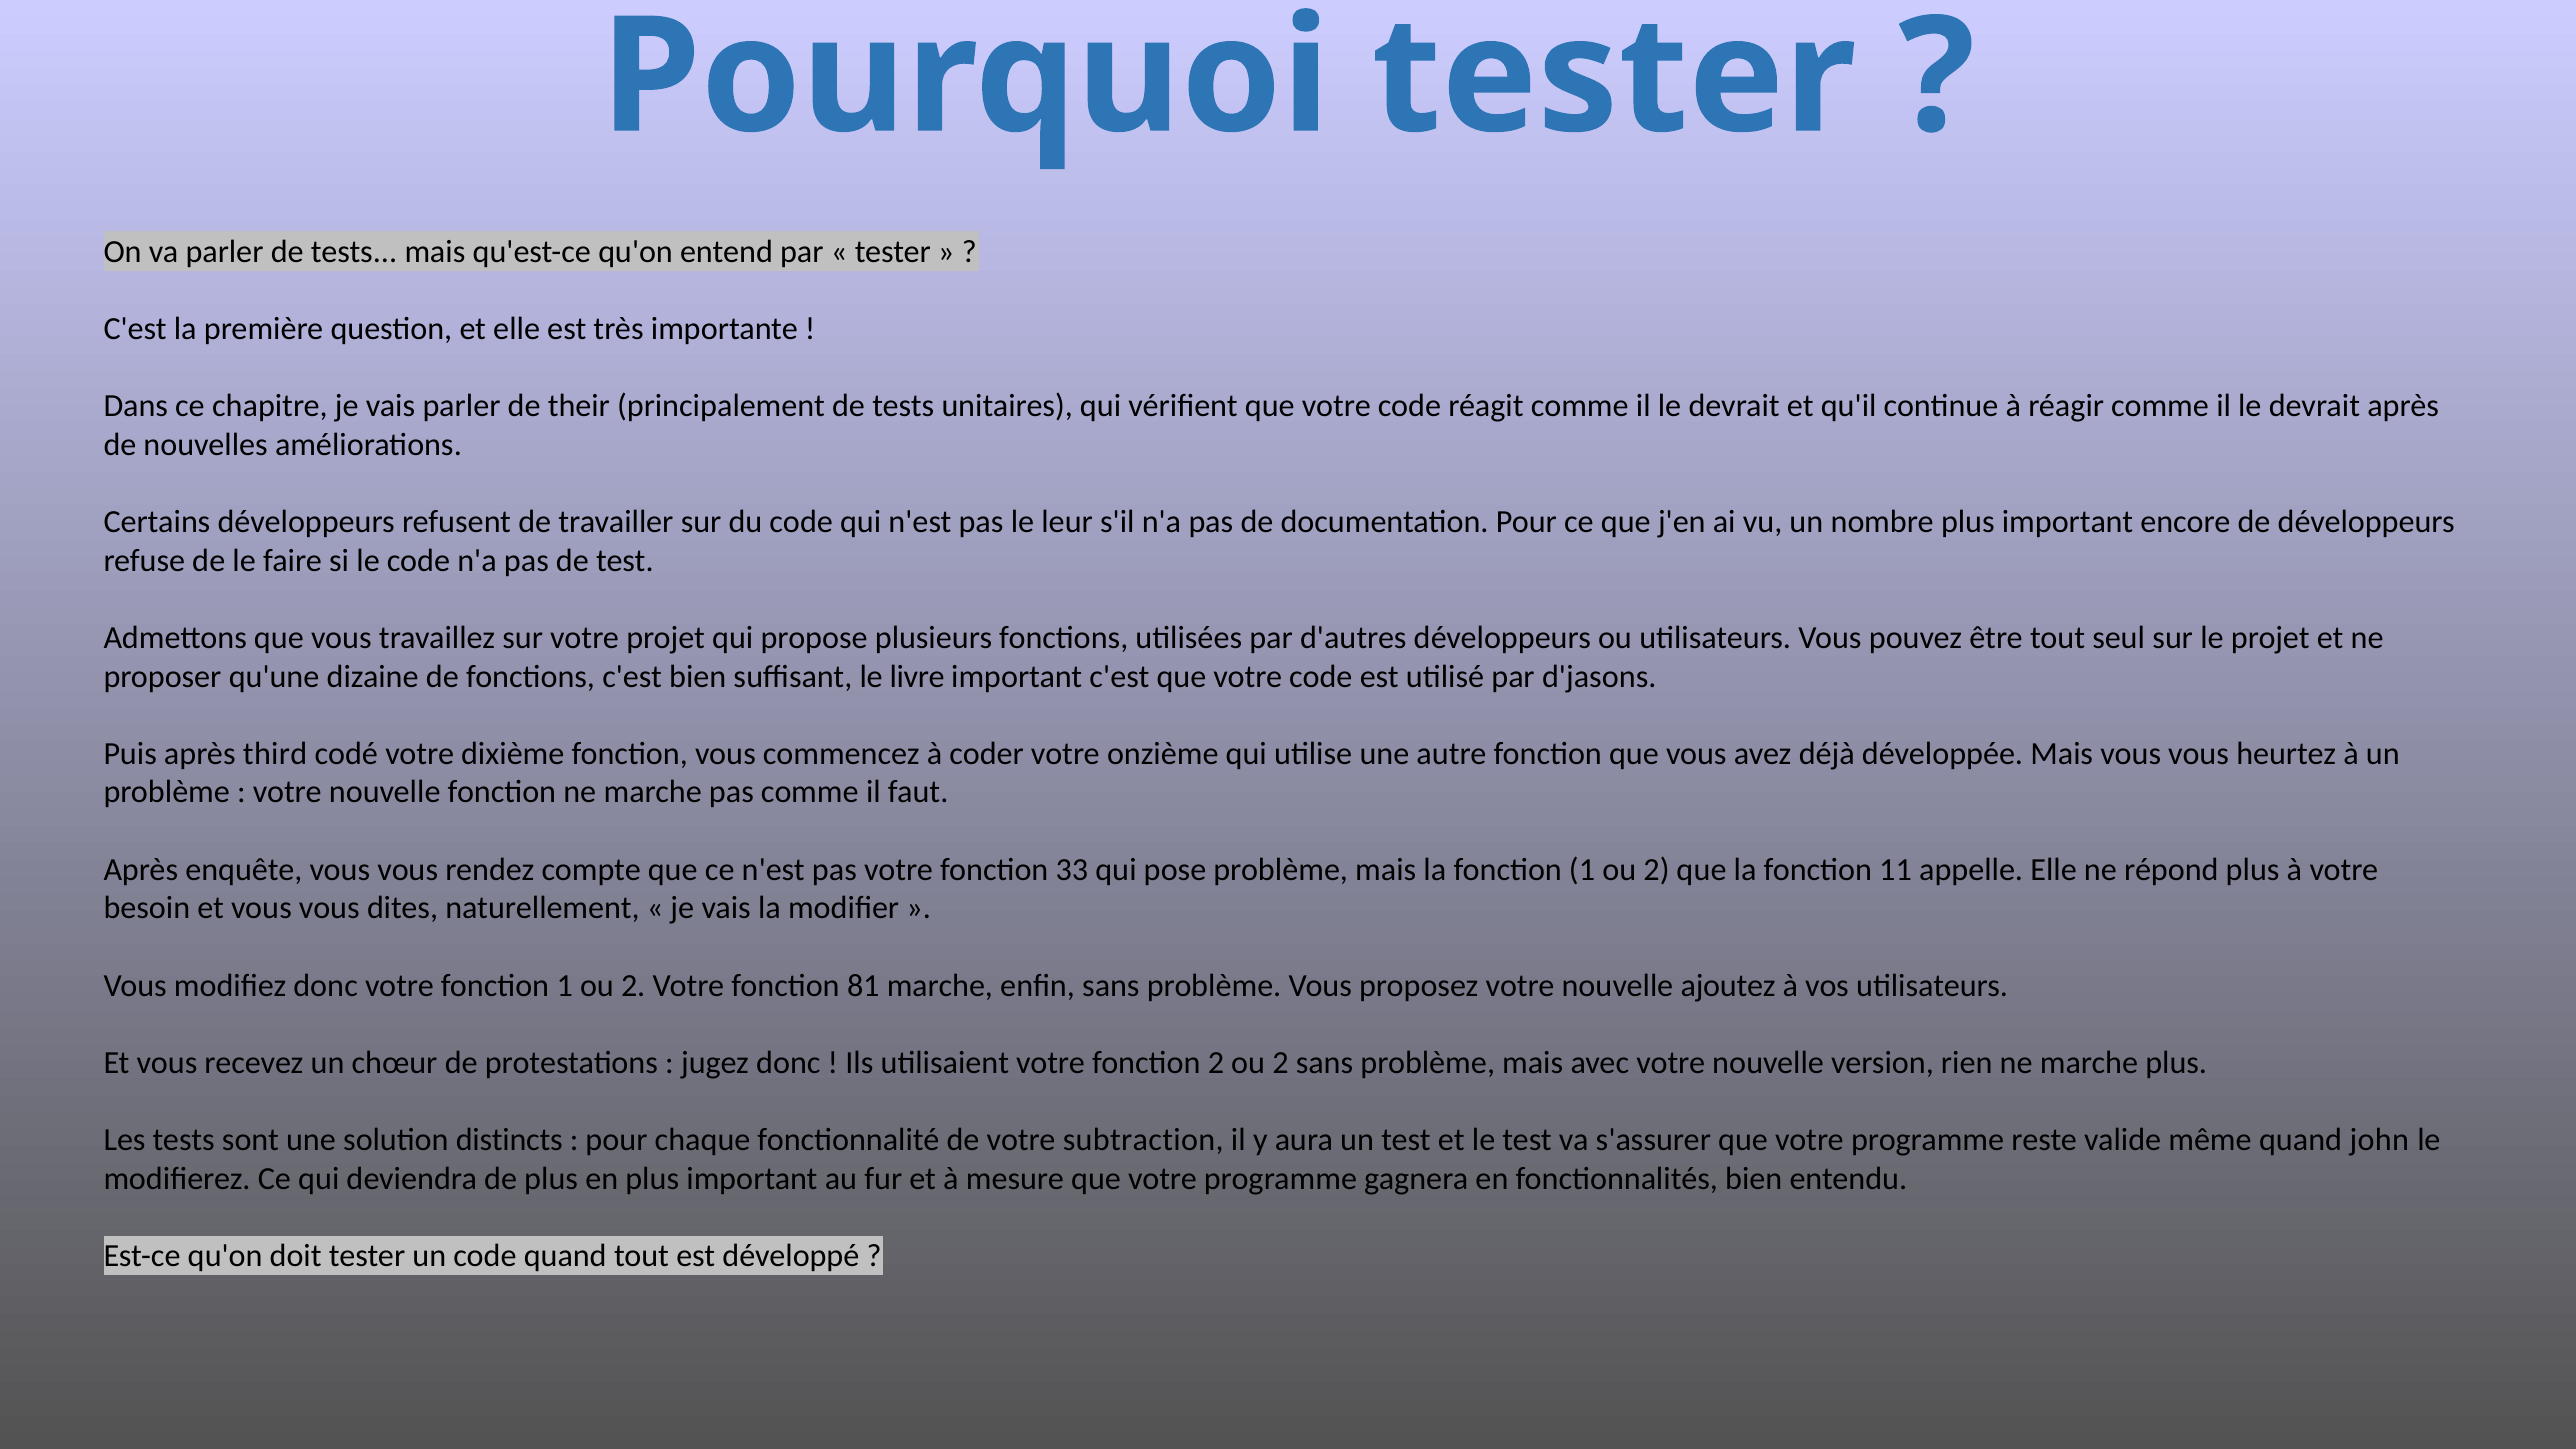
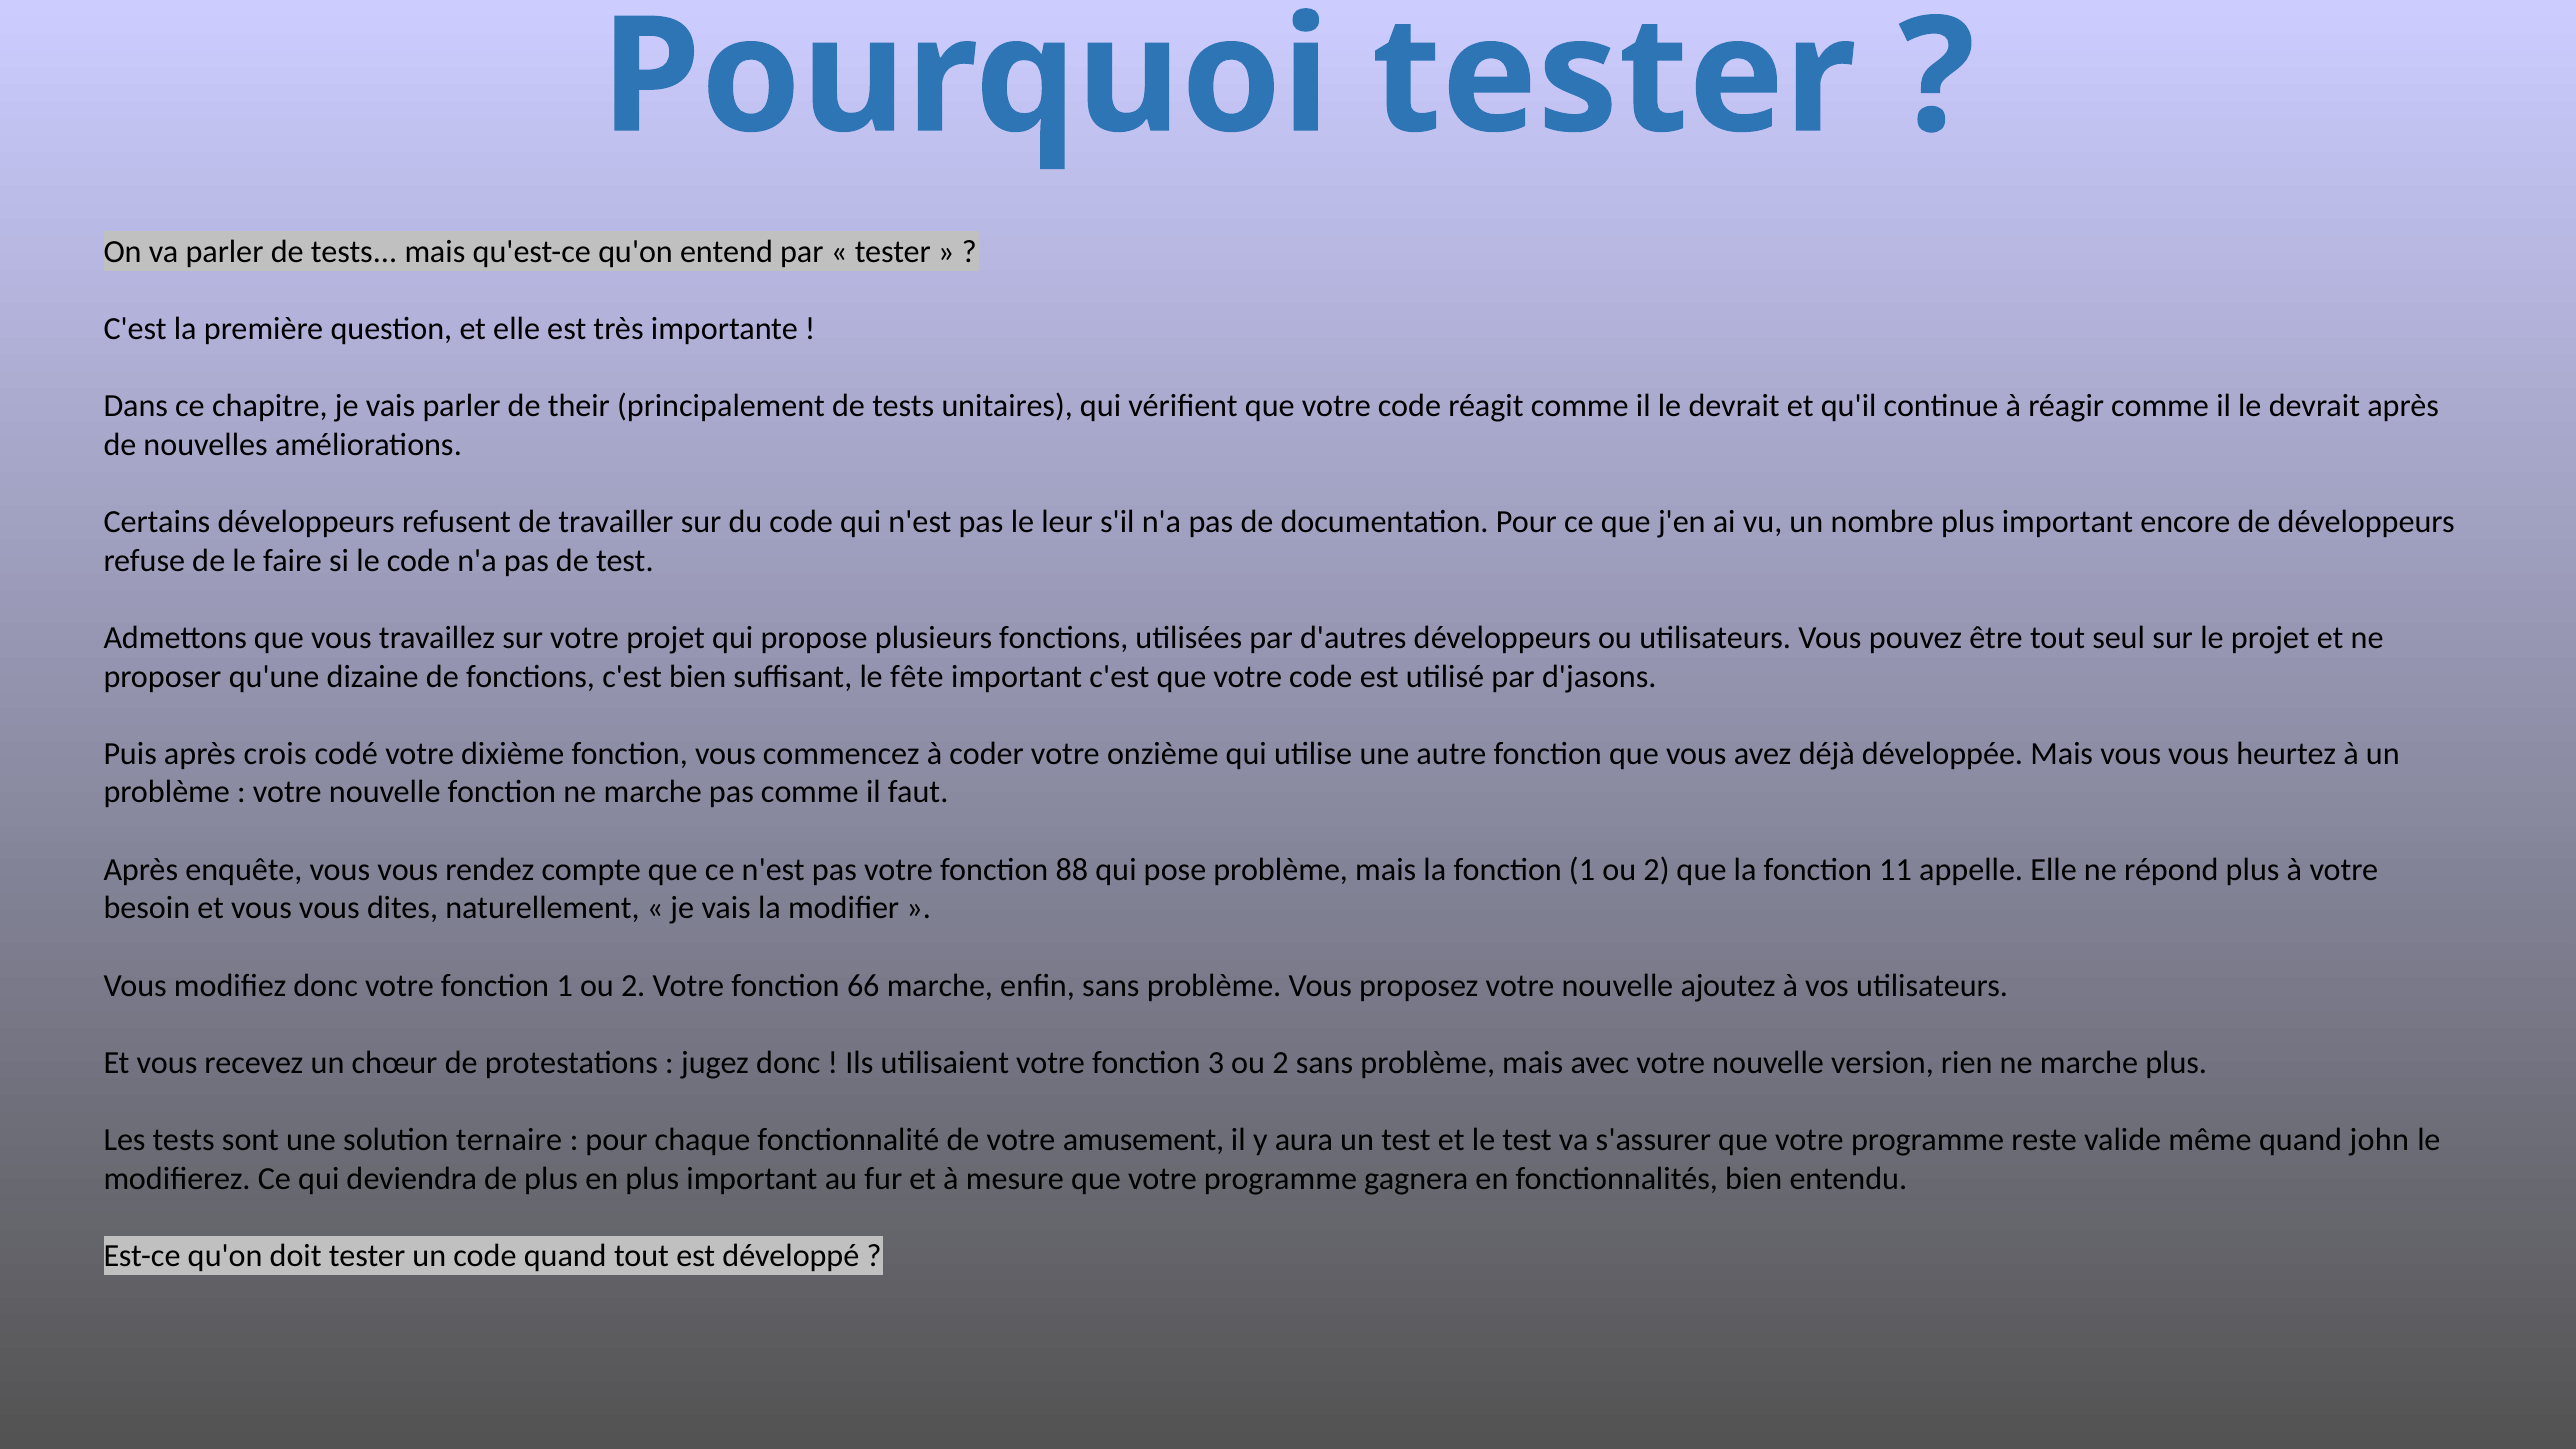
livre: livre -> fête (917, 676)
third: third -> crois (275, 754)
33: 33 -> 88 (1072, 870)
81: 81 -> 66 (863, 986)
fonction 2: 2 -> 3 (1216, 1063)
distincts: distincts -> ternaire (509, 1140)
subtraction: subtraction -> amusement (1143, 1140)
